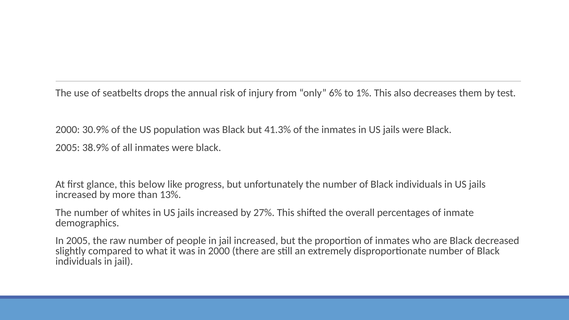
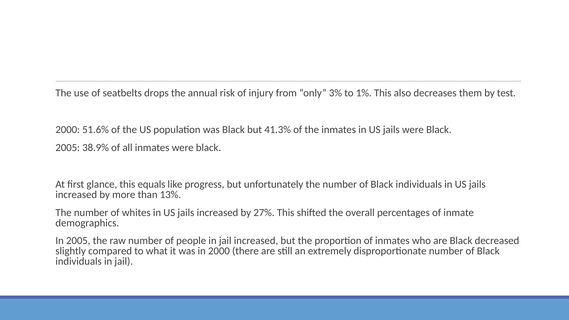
6%: 6% -> 3% (336, 93)
30.9%: 30.9% -> 51.6% (96, 130)
below: below -> equals (152, 184)
